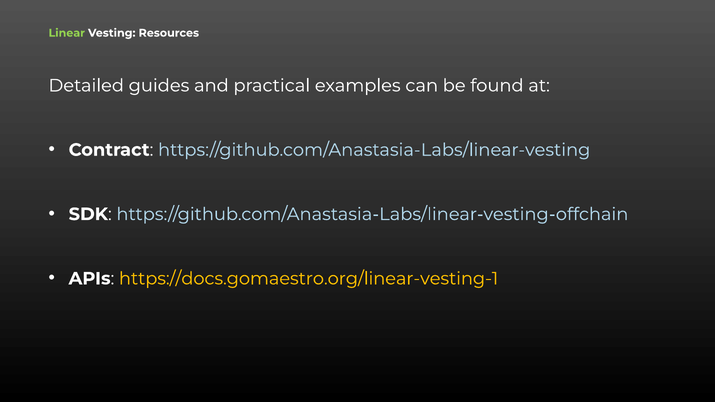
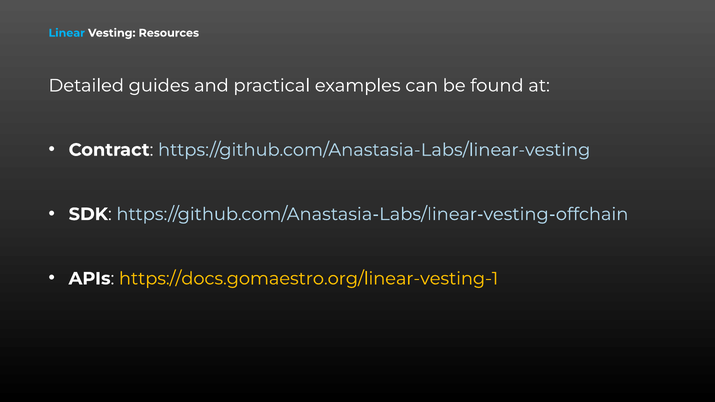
Linear colour: light green -> light blue (67, 33)
